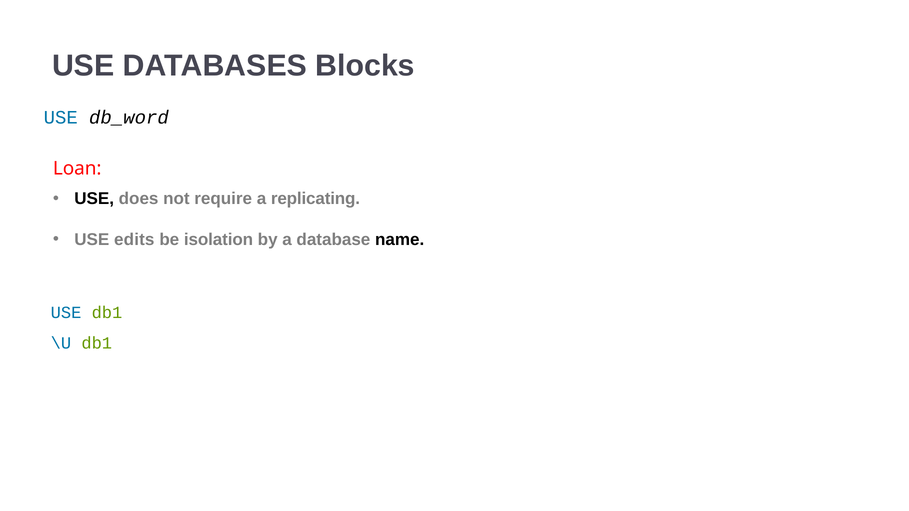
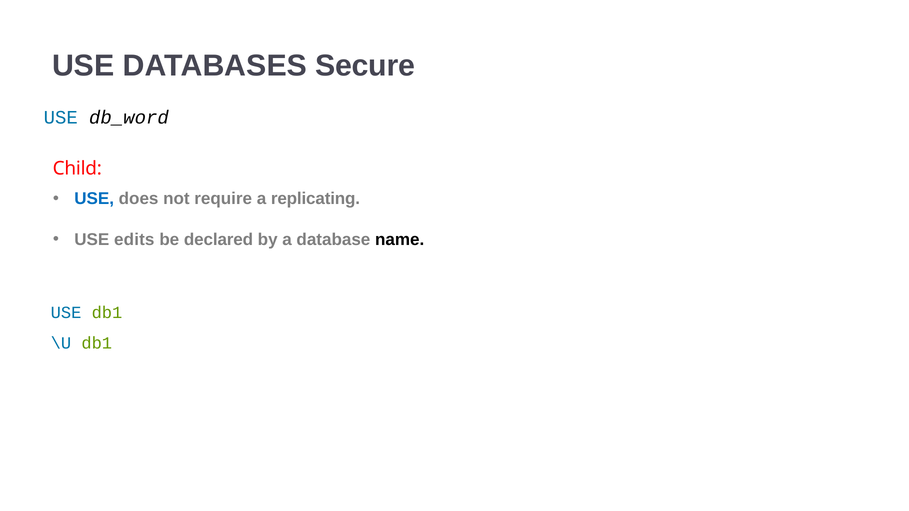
Blocks: Blocks -> Secure (365, 66)
Loan: Loan -> Child (77, 168)
USE colour: black -> blue (94, 199)
isolation: isolation -> declared (219, 240)
